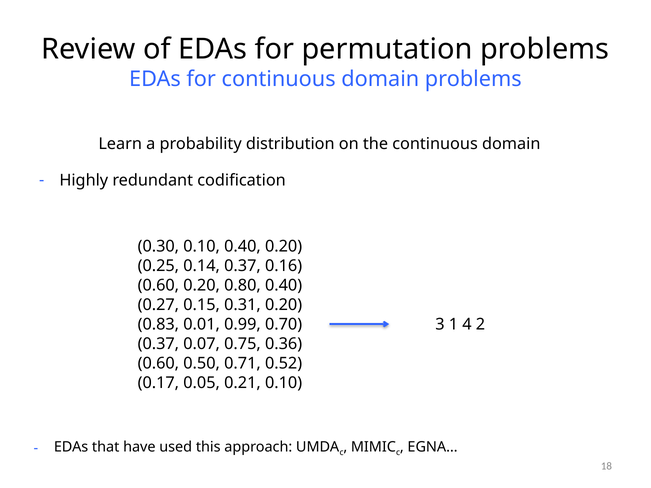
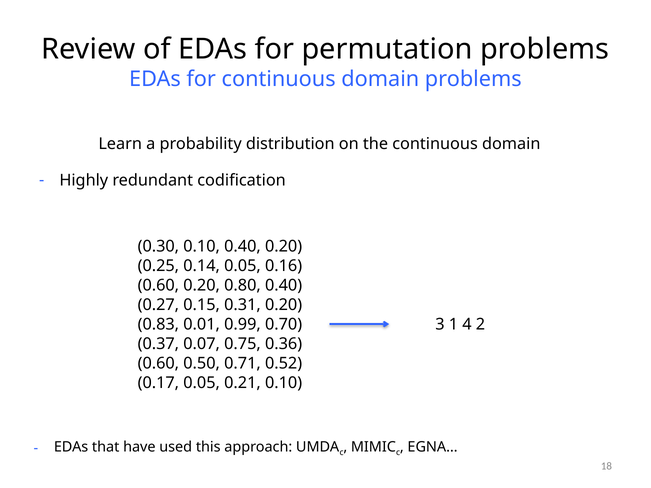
0.14 0.37: 0.37 -> 0.05 (242, 266)
